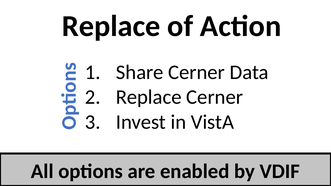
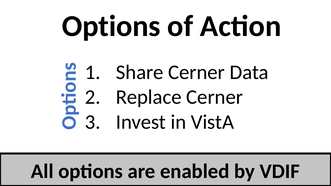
Replace: Replace -> Options (111, 26)
